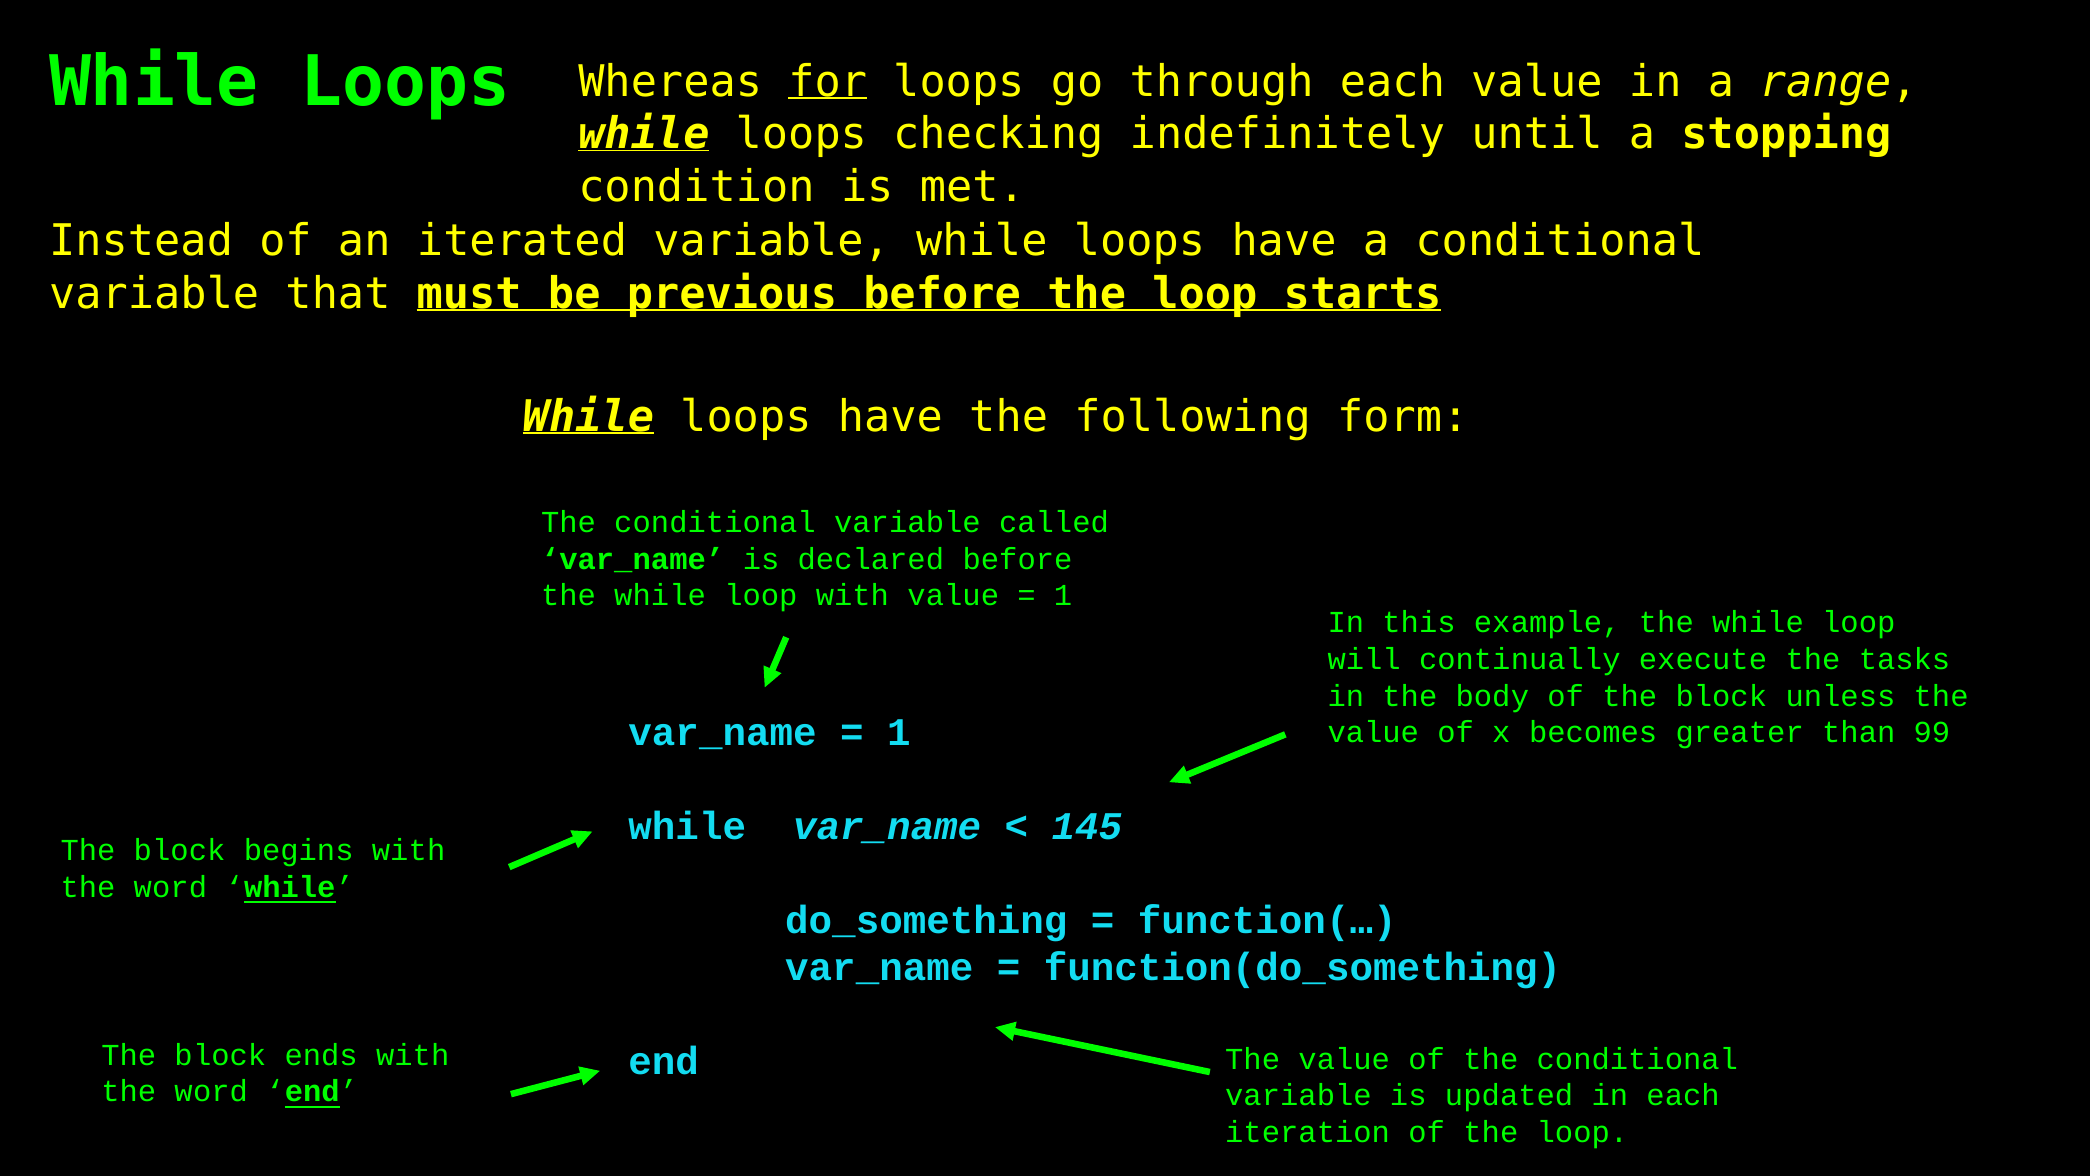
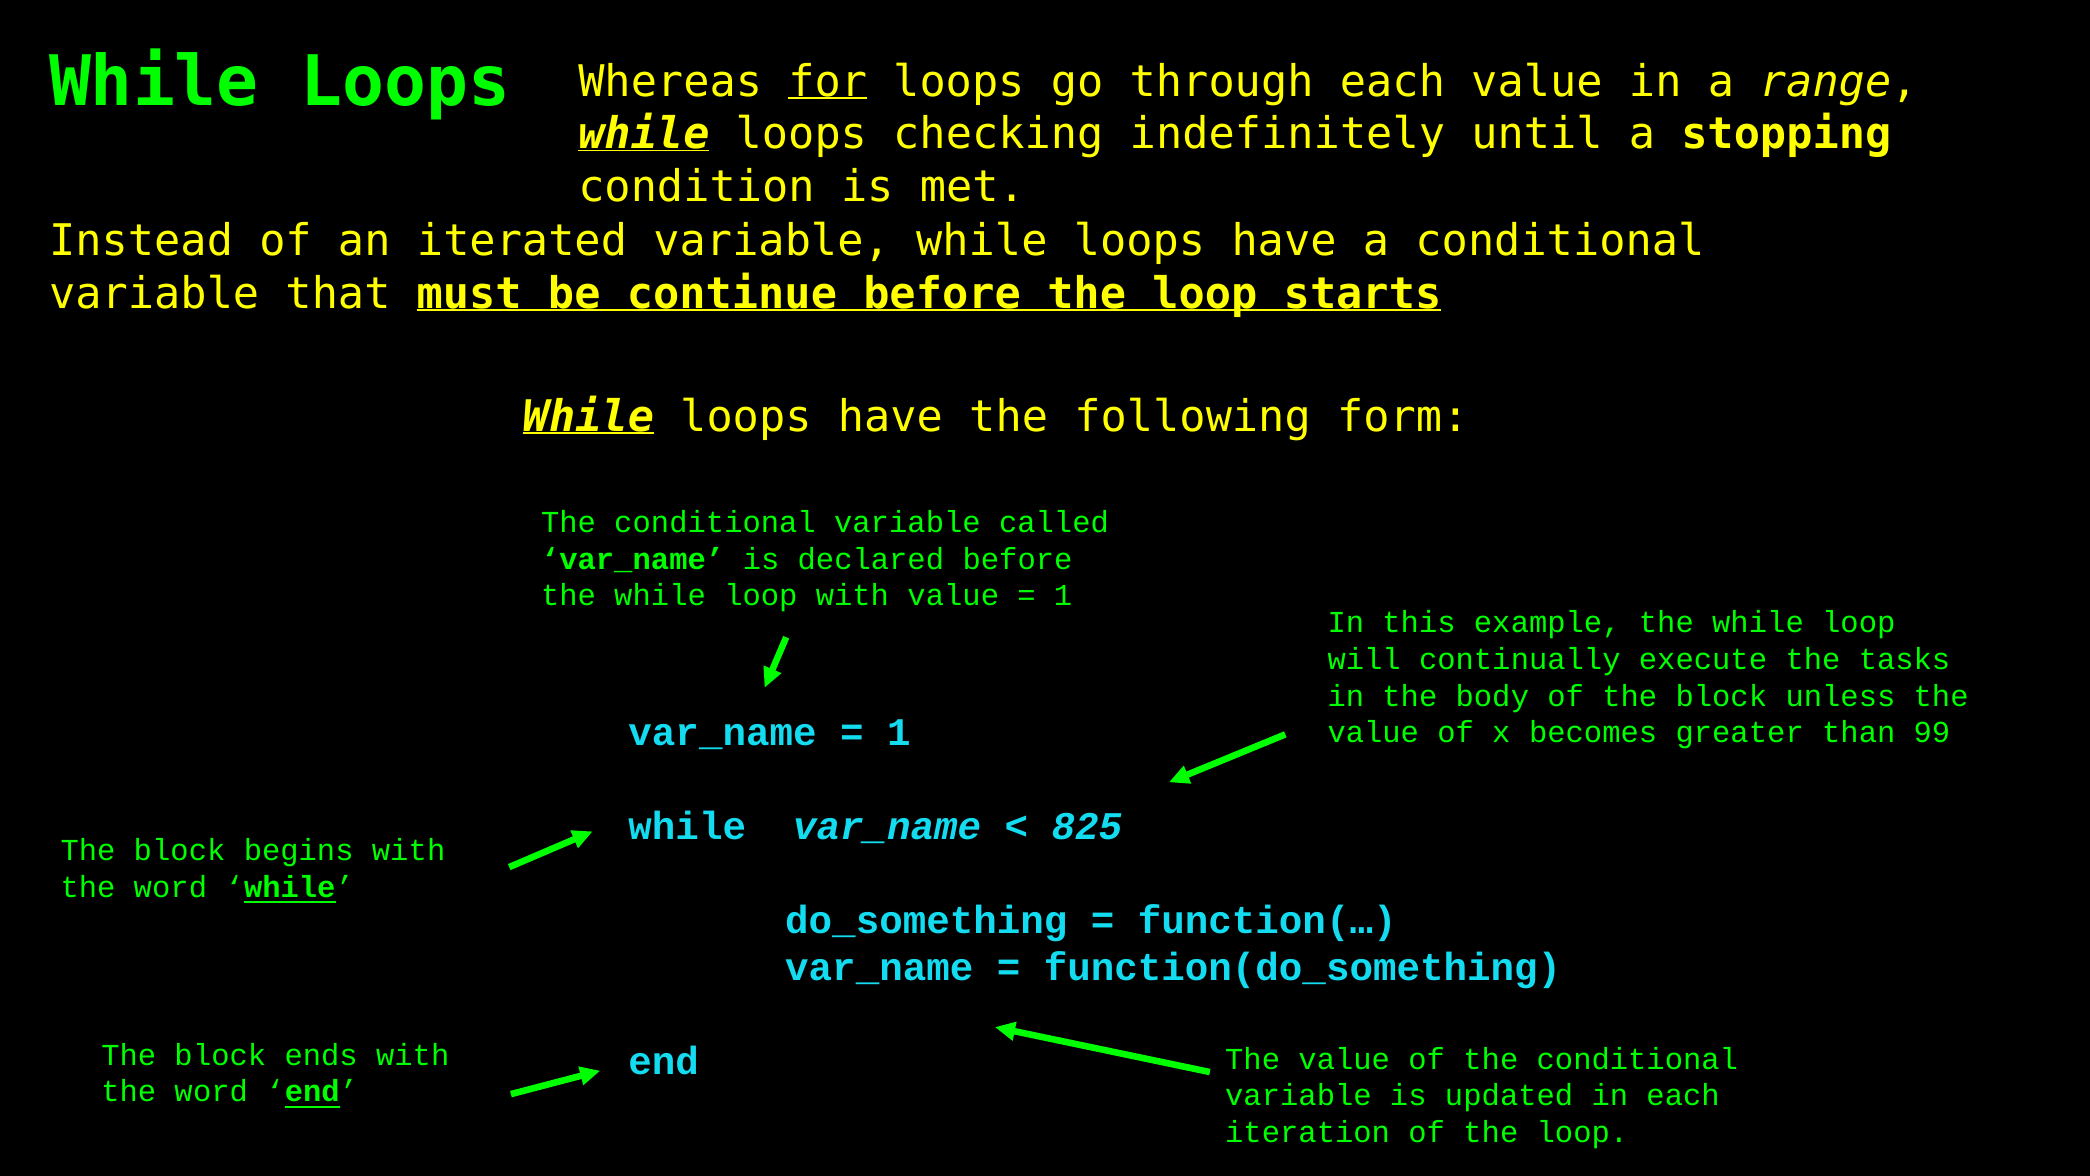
previous: previous -> continue (732, 294)
145: 145 -> 825 (1087, 826)
